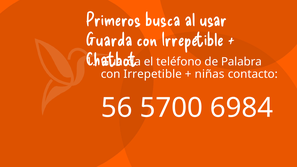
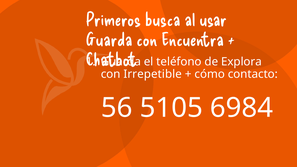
Irrepetible: Irrepetible -> Encuentra (193, 40)
Palabra: Palabra -> Explora (241, 62)
niñas: niñas -> cómo (210, 74)
5700: 5700 -> 5105 (171, 108)
